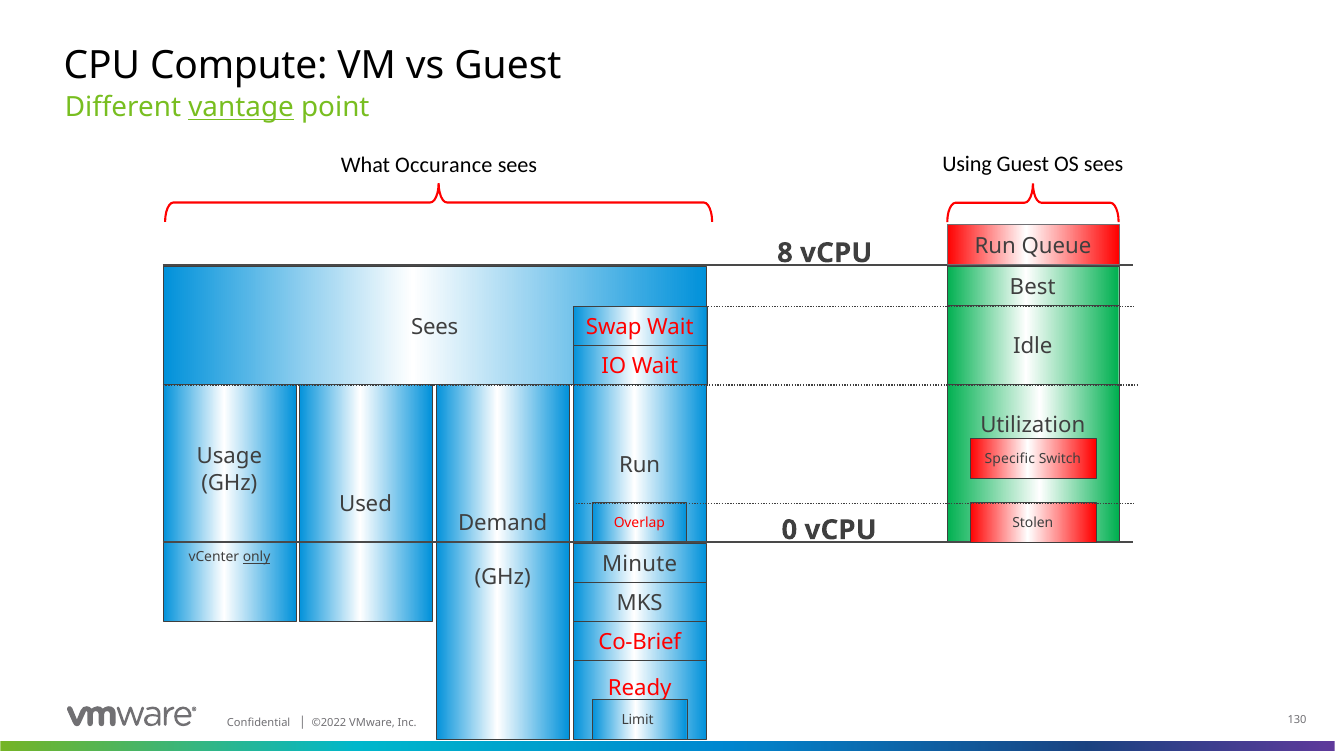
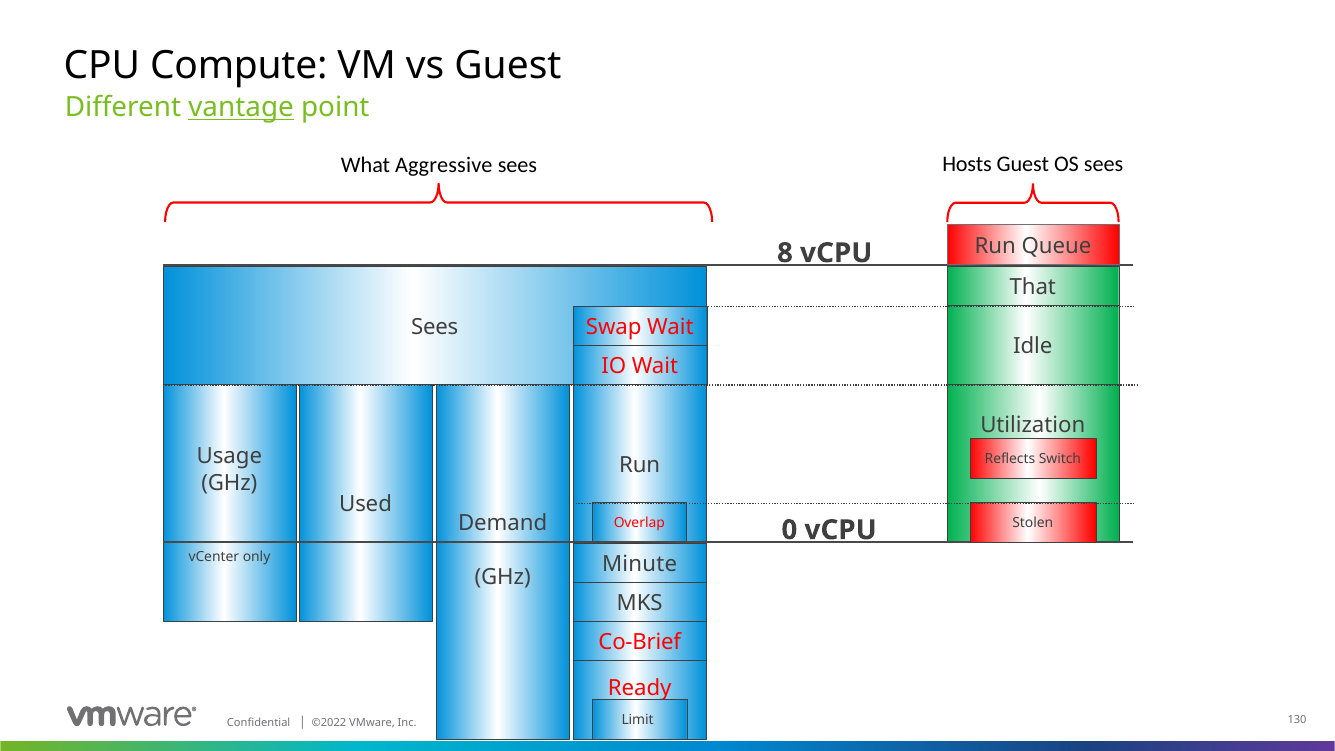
Using: Using -> Hosts (967, 164)
Occurance: Occurance -> Aggressive (444, 165)
Best: Best -> That (1033, 287)
Specific: Specific -> Reflects (1010, 459)
only underline: present -> none (257, 557)
